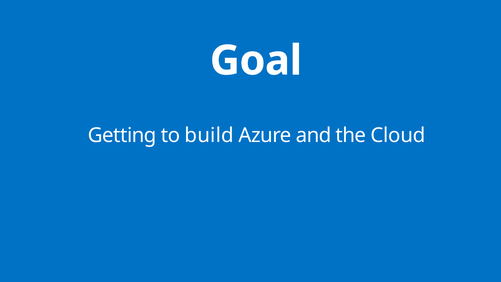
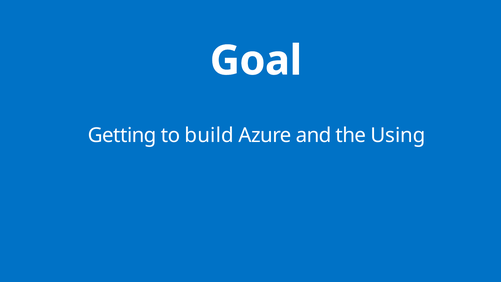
Cloud: Cloud -> Using (398, 135)
